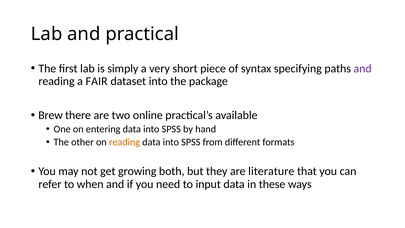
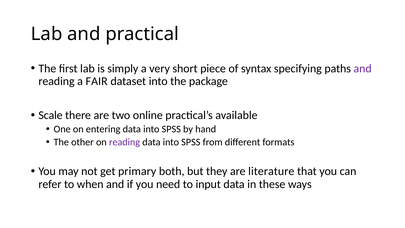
Brew: Brew -> Scale (51, 115)
reading colour: orange -> purple (125, 142)
growing: growing -> primary (137, 171)
